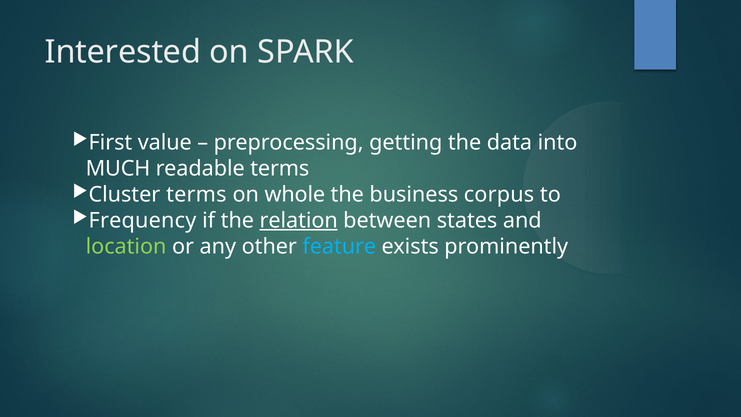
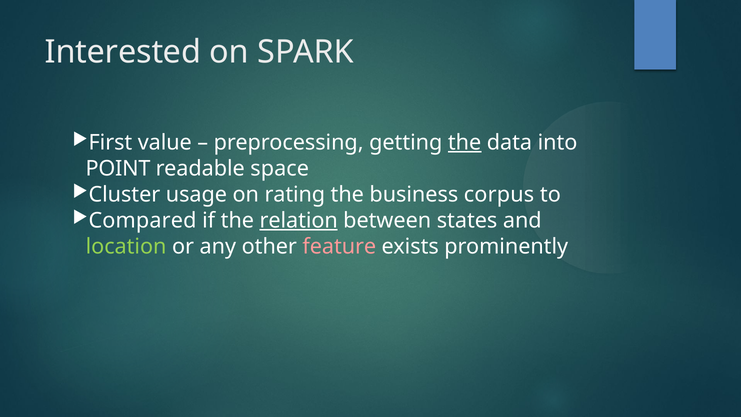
the underline: none -> present (465, 143)
MUCH: MUCH -> POINT (118, 168)
readable terms: terms -> space (280, 168)
Cluster terms: terms -> usage (196, 194)
whole: whole -> rating (295, 194)
Frequency: Frequency -> Compared (142, 220)
feature colour: light blue -> pink (339, 246)
